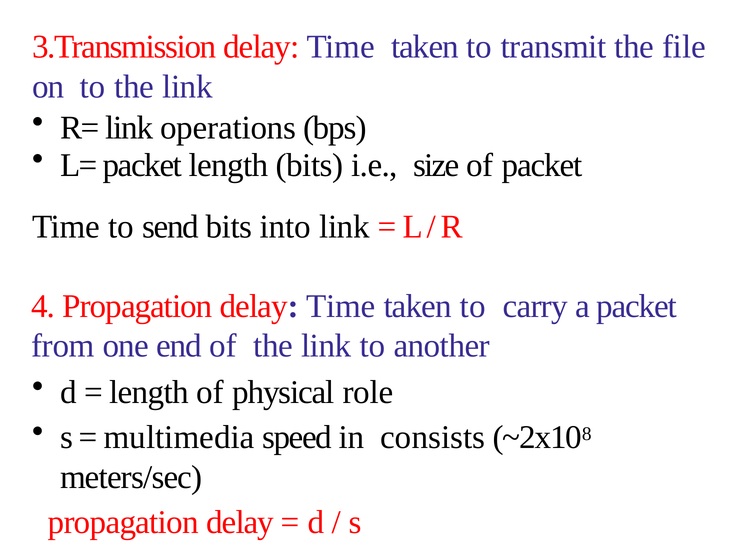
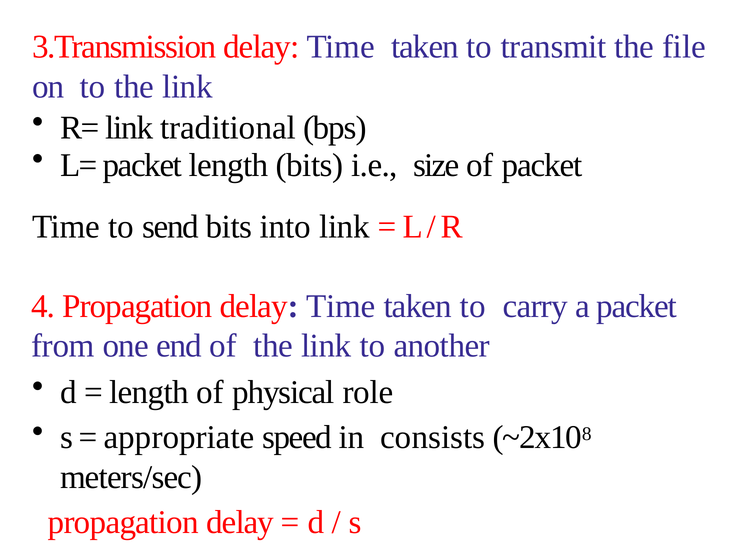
operations: operations -> traditional (228, 128)
multimedia: multimedia -> appropriate (179, 438)
